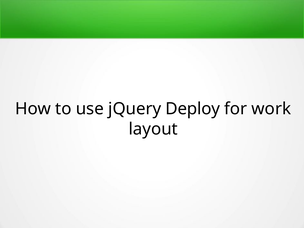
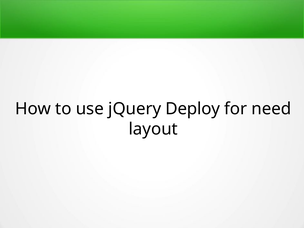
work: work -> need (271, 109)
